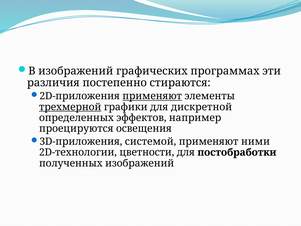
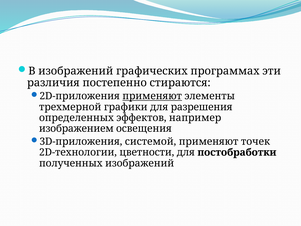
трехмерной underline: present -> none (70, 107)
дискретной: дискретной -> разрешения (202, 107)
проецируются: проецируются -> изображением (76, 129)
ними: ними -> точек (256, 141)
